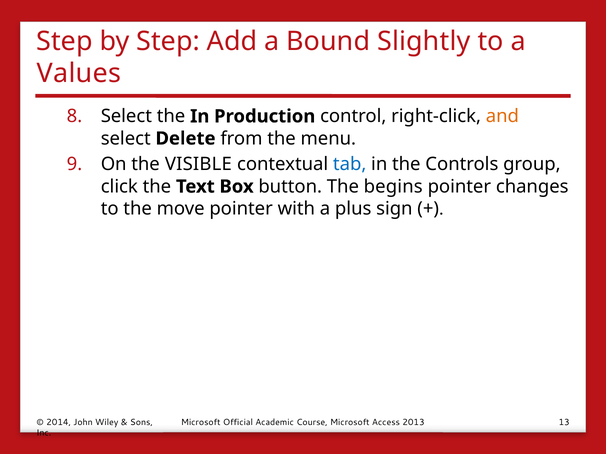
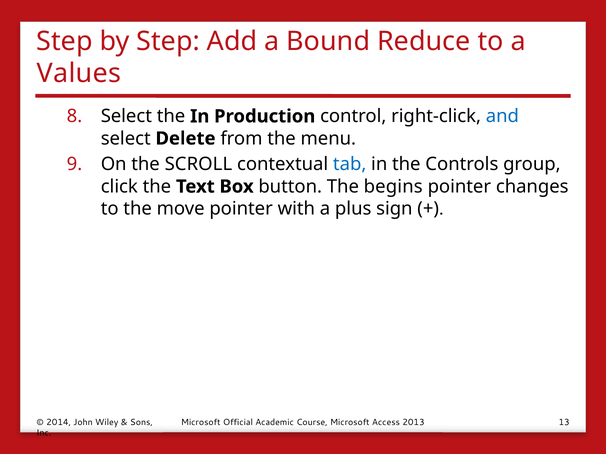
Slightly: Slightly -> Reduce (424, 41)
and colour: orange -> blue (502, 116)
VISIBLE: VISIBLE -> SCROLL (198, 165)
